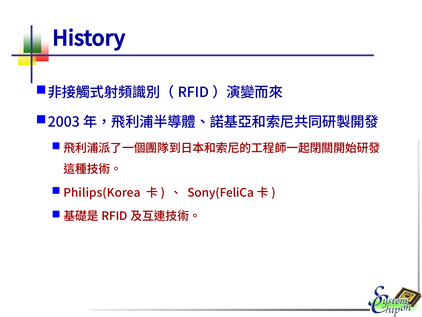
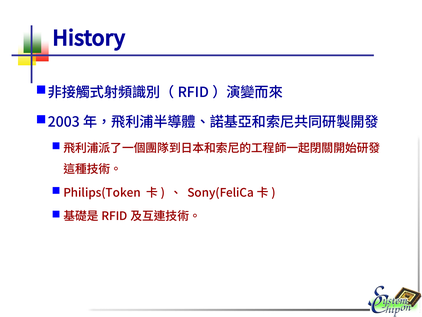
Philips(Korea: Philips(Korea -> Philips(Token (102, 193)
